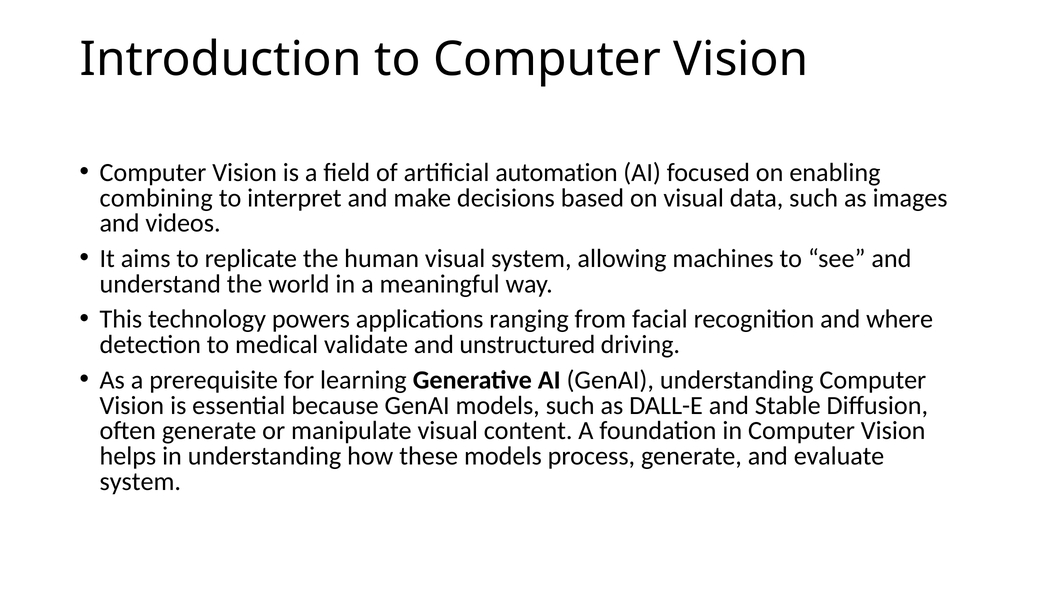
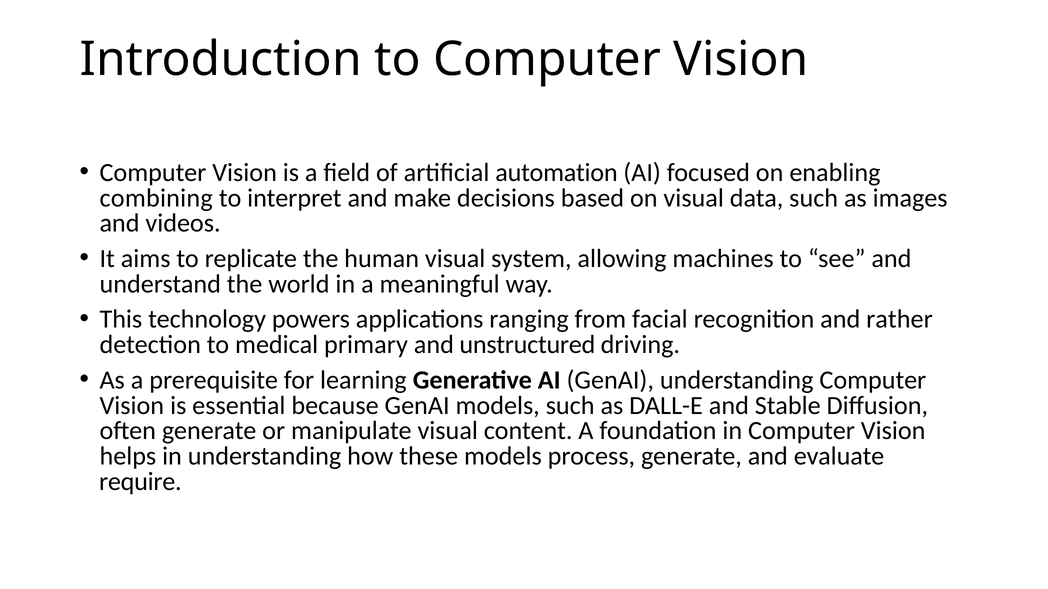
where: where -> rather (899, 320)
validate: validate -> primary (366, 345)
system: system -> require (140, 482)
